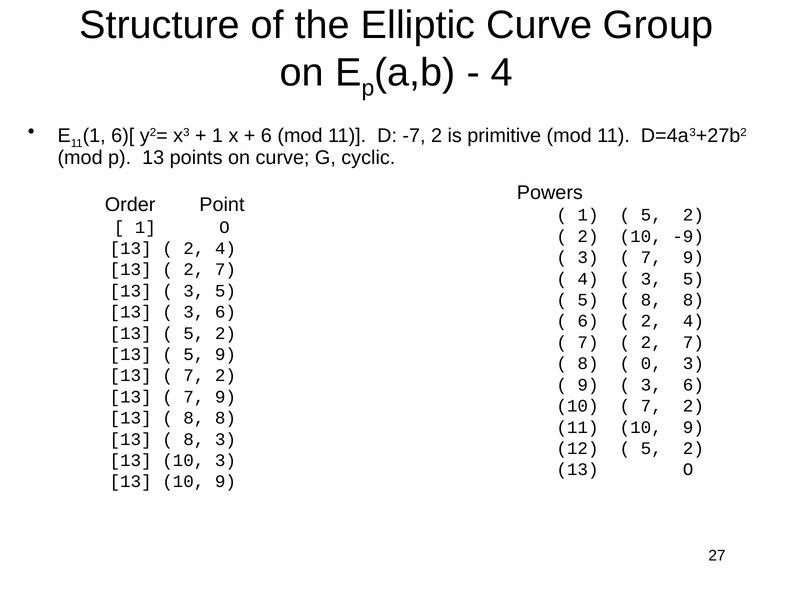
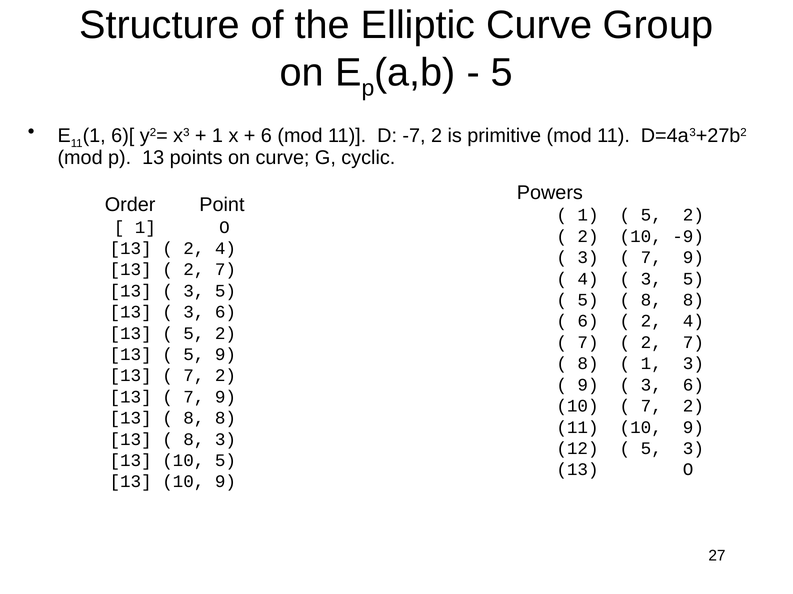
4: 4 -> 5 (502, 73)
0: 0 -> 1 (651, 364)
2: 2 -> 3 (693, 449)
10 3: 3 -> 5 (226, 461)
